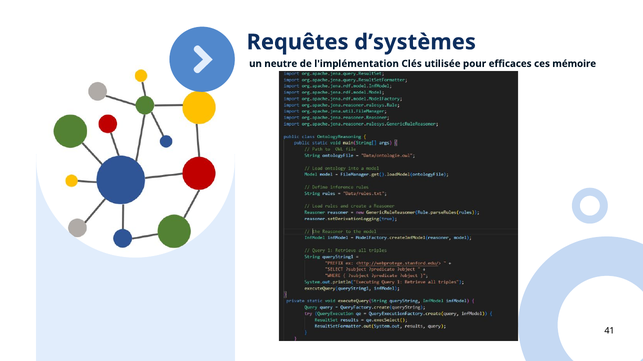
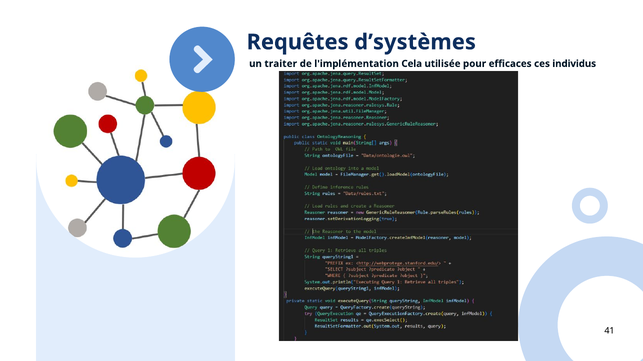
neutre: neutre -> traiter (281, 64)
Clés: Clés -> Cela (412, 64)
mémoire: mémoire -> individus (574, 64)
